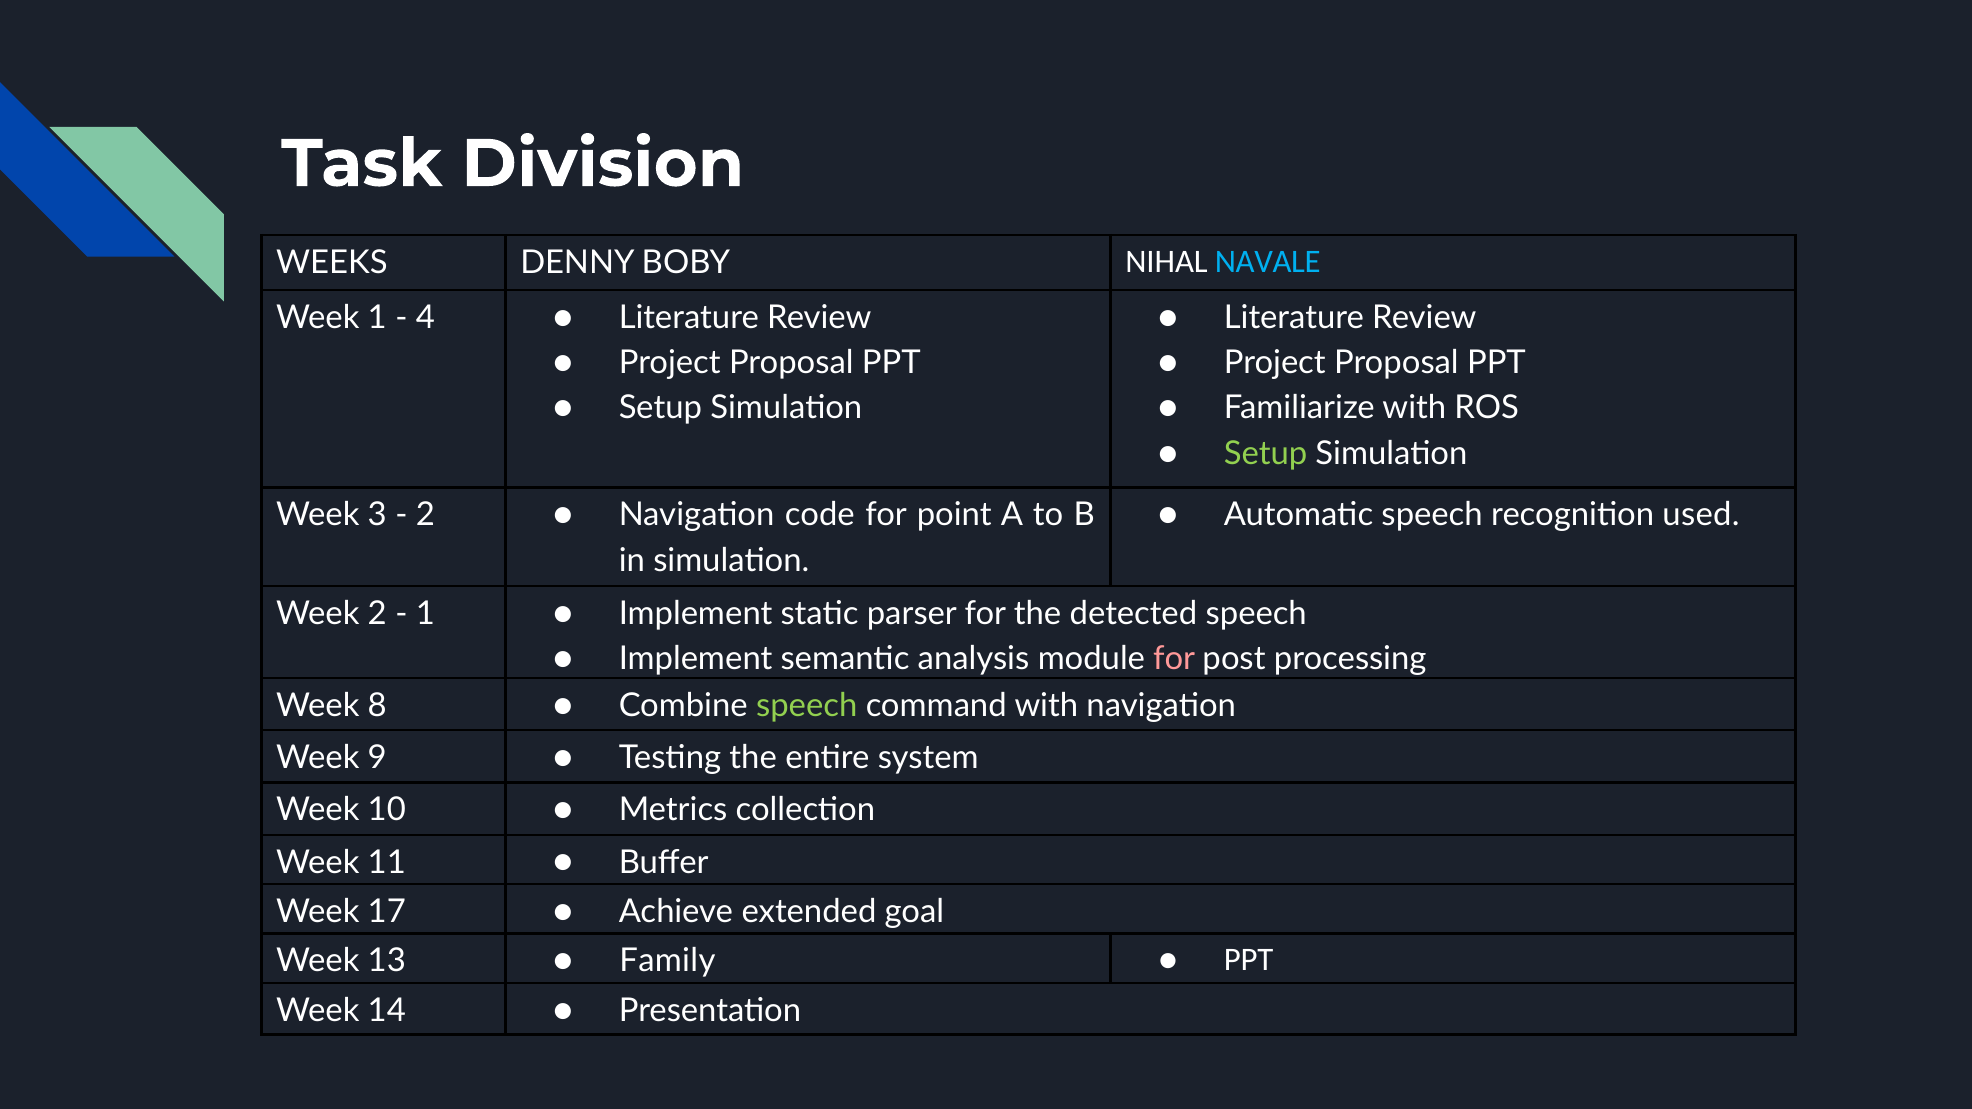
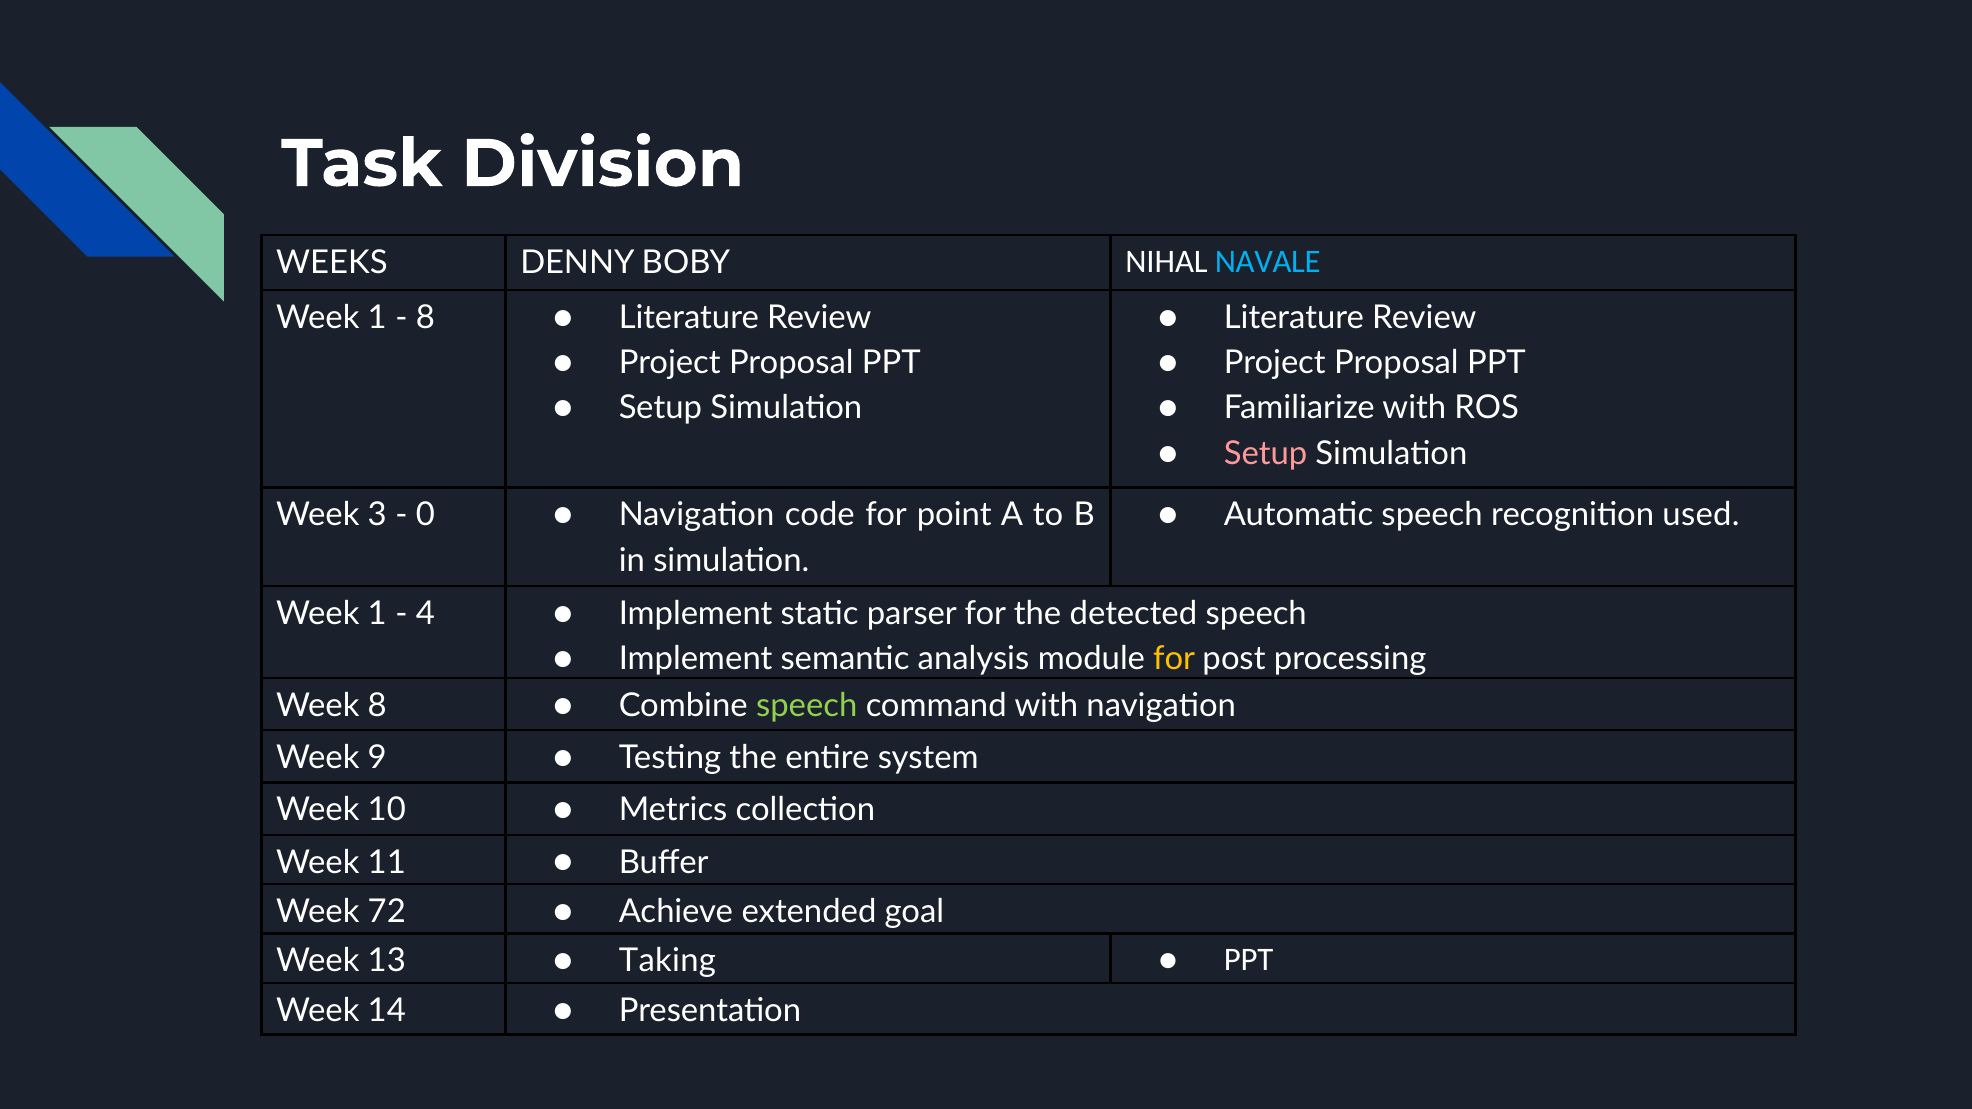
4: 4 -> 8 (425, 317)
Setup colour: light green -> pink (1266, 454)
2: 2 -> 0 (425, 515)
2: 2 -> 1 (377, 614)
1: 1 -> 4 (425, 614)
for colour: pink -> yellow (1174, 659)
17: 17 -> 72 (387, 912)
Family: Family -> Taking (667, 961)
